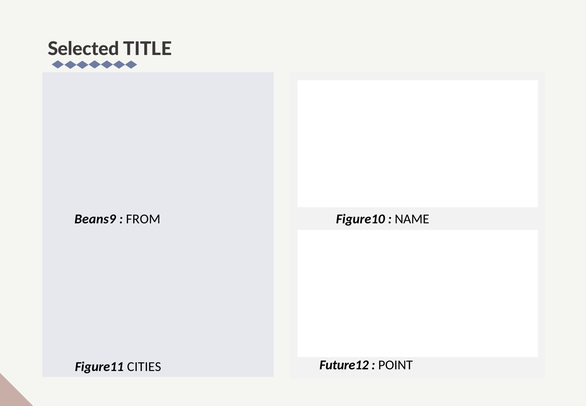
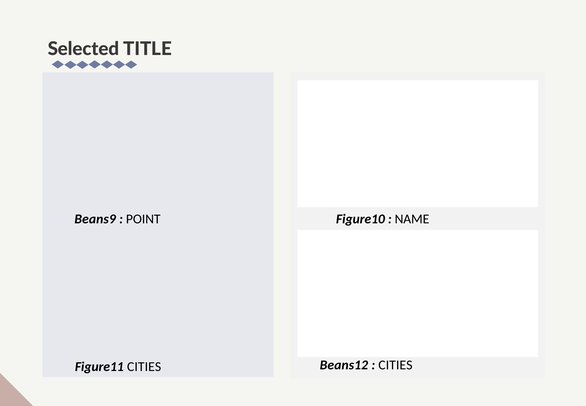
FROM: FROM -> POINT (143, 219)
Future12: Future12 -> Beans12 (344, 365)
POINT: POINT -> CITIES (395, 365)
